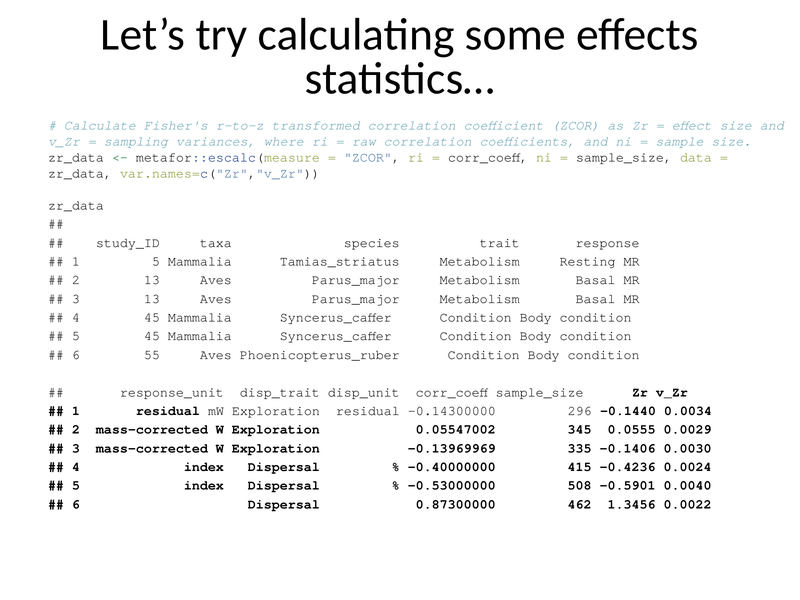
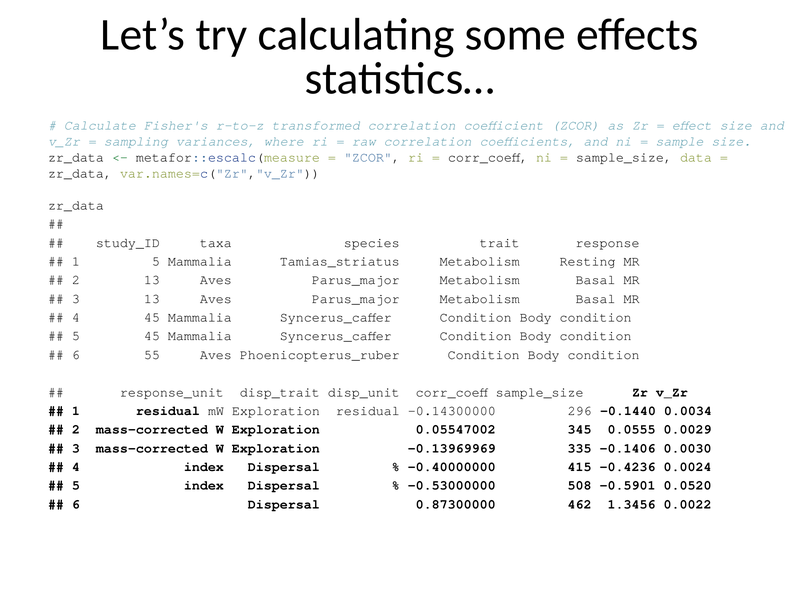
0.0040: 0.0040 -> 0.0520 (688, 485)
